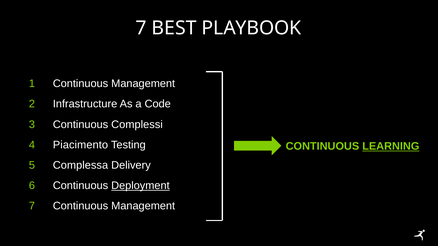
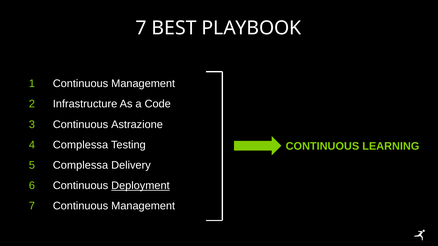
Complessi: Complessi -> Astrazione (137, 125)
Piacimento: Piacimento -> Complessa (80, 145)
LEARNING underline: present -> none (391, 147)
